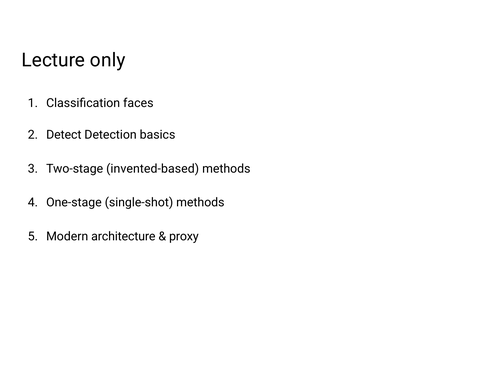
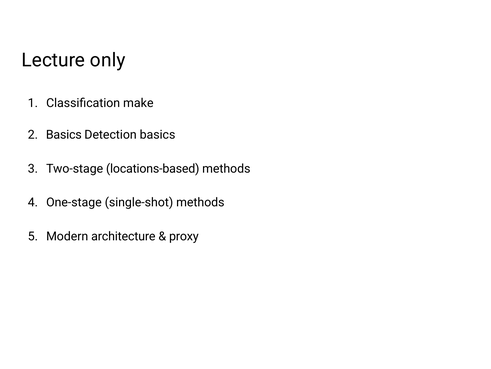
faces: faces -> make (138, 103)
Detect: Detect -> Basics (64, 134)
invented-based: invented-based -> locations-based (153, 168)
